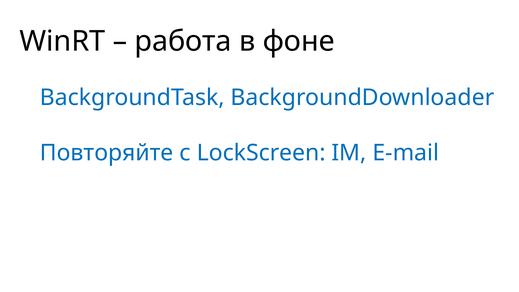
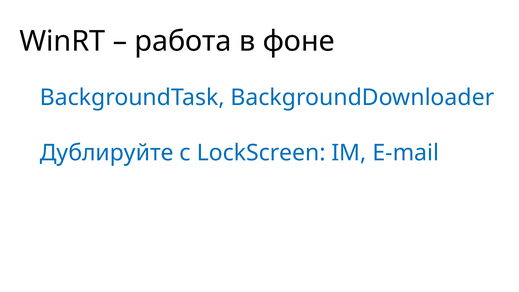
Повторяйте: Повторяйте -> Дублируйте (107, 153)
